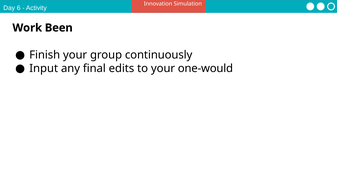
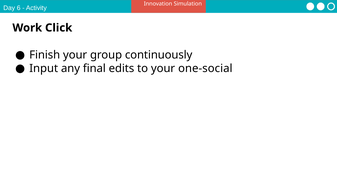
Been: Been -> Click (59, 28)
one-would: one-would -> one-social (205, 68)
